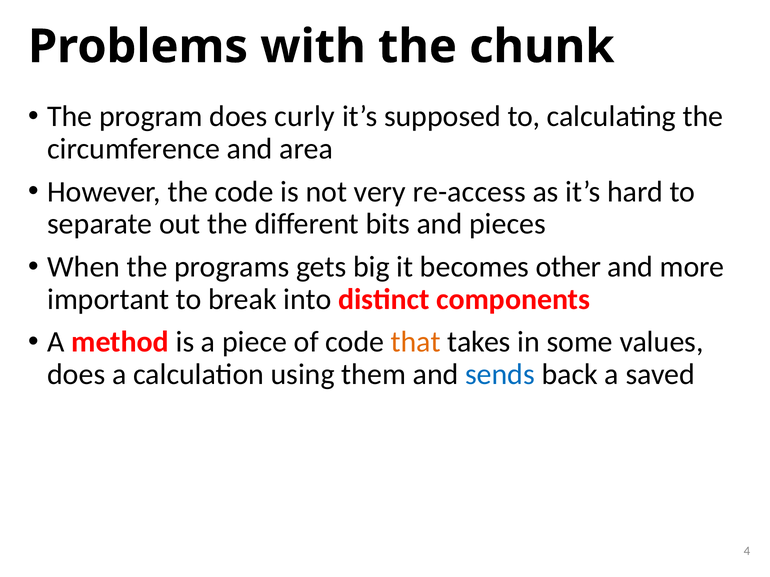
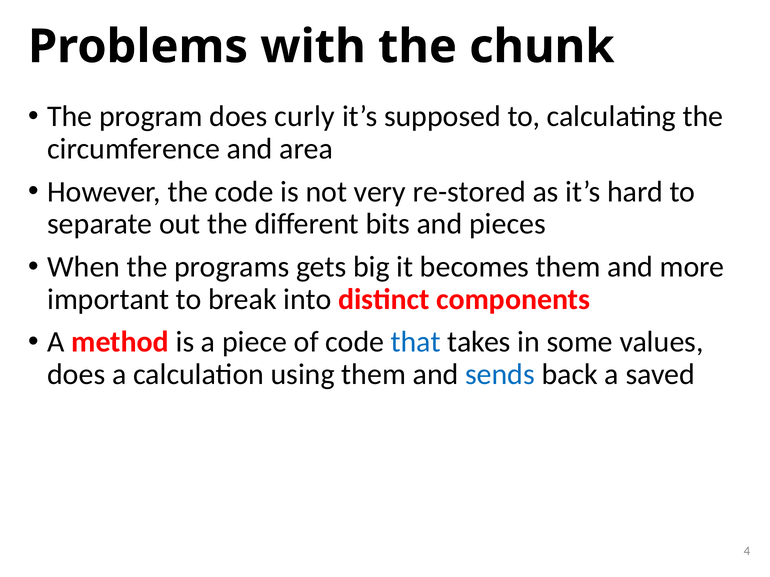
re-access: re-access -> re-stored (469, 192)
becomes other: other -> them (568, 267)
that colour: orange -> blue (416, 342)
